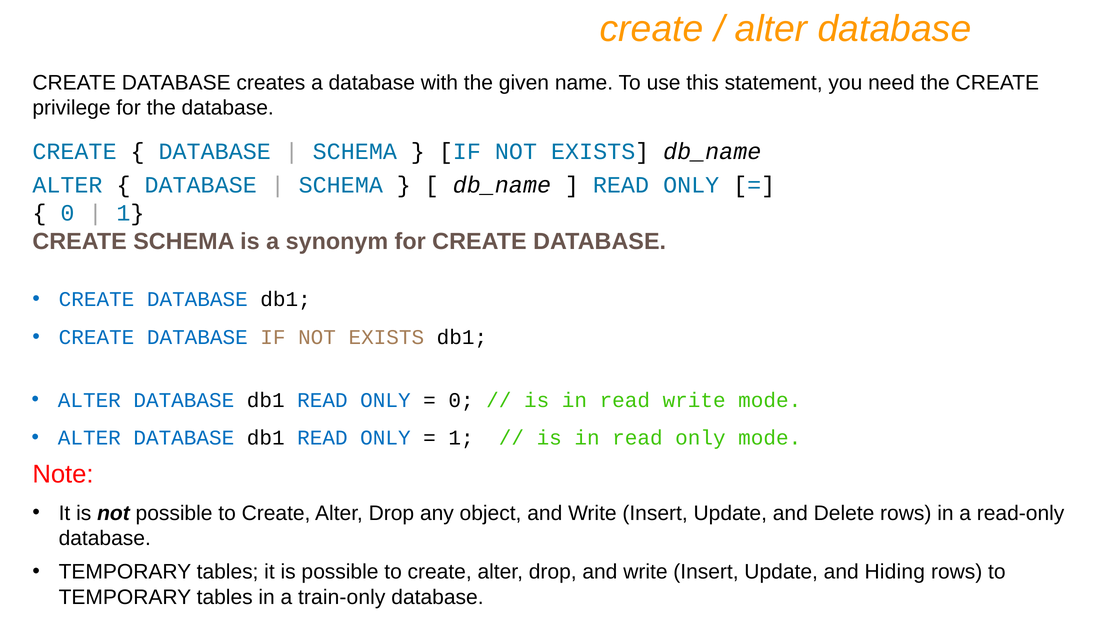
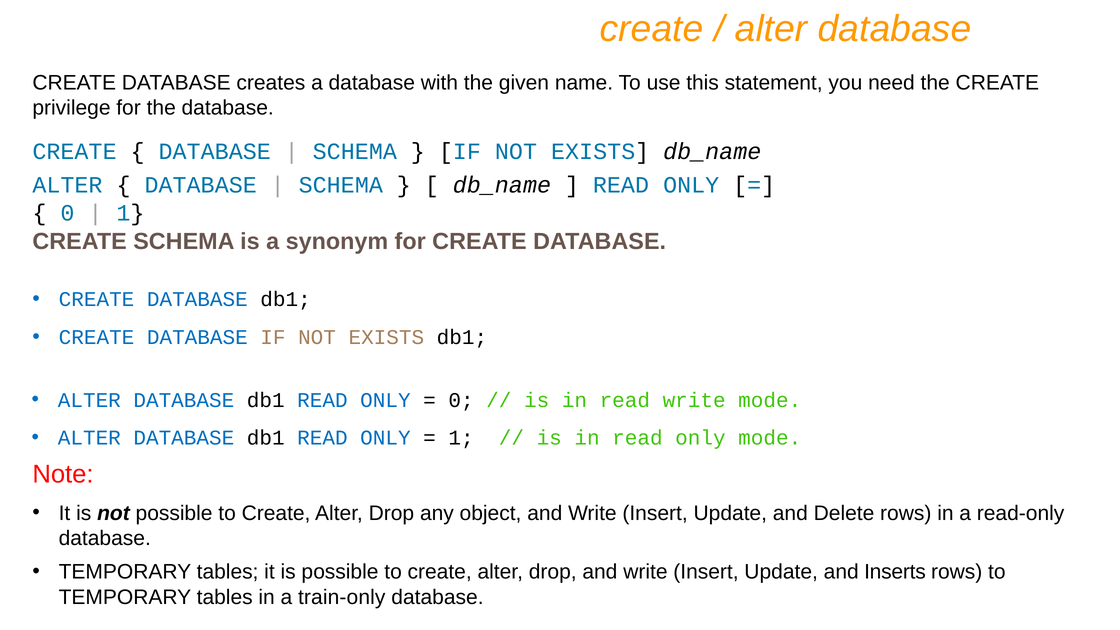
Hiding: Hiding -> Inserts (895, 572)
